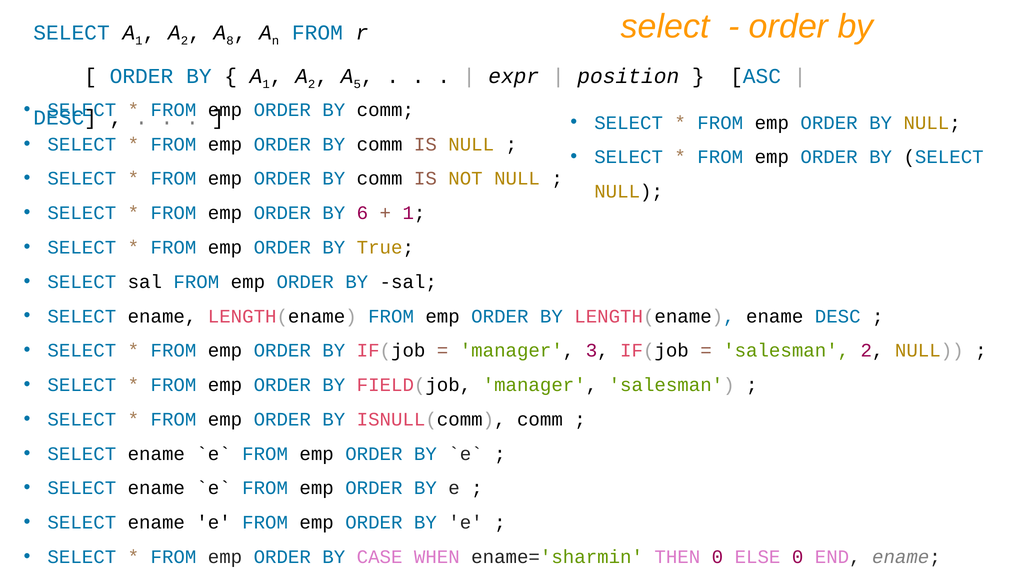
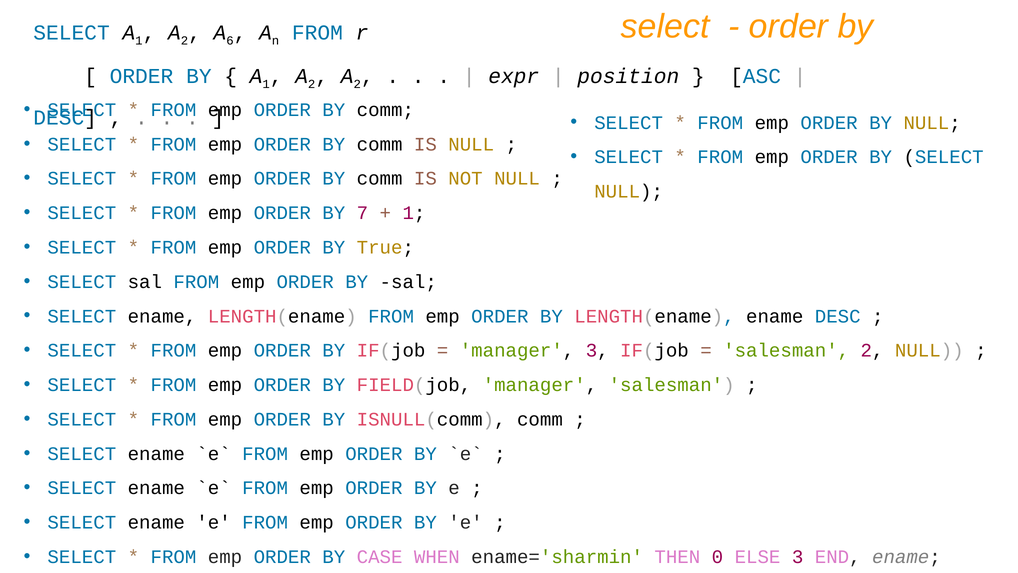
8: 8 -> 6 (230, 41)
5: 5 -> 2 (357, 84)
6: 6 -> 7 (362, 213)
ELSE 0: 0 -> 3 (798, 556)
